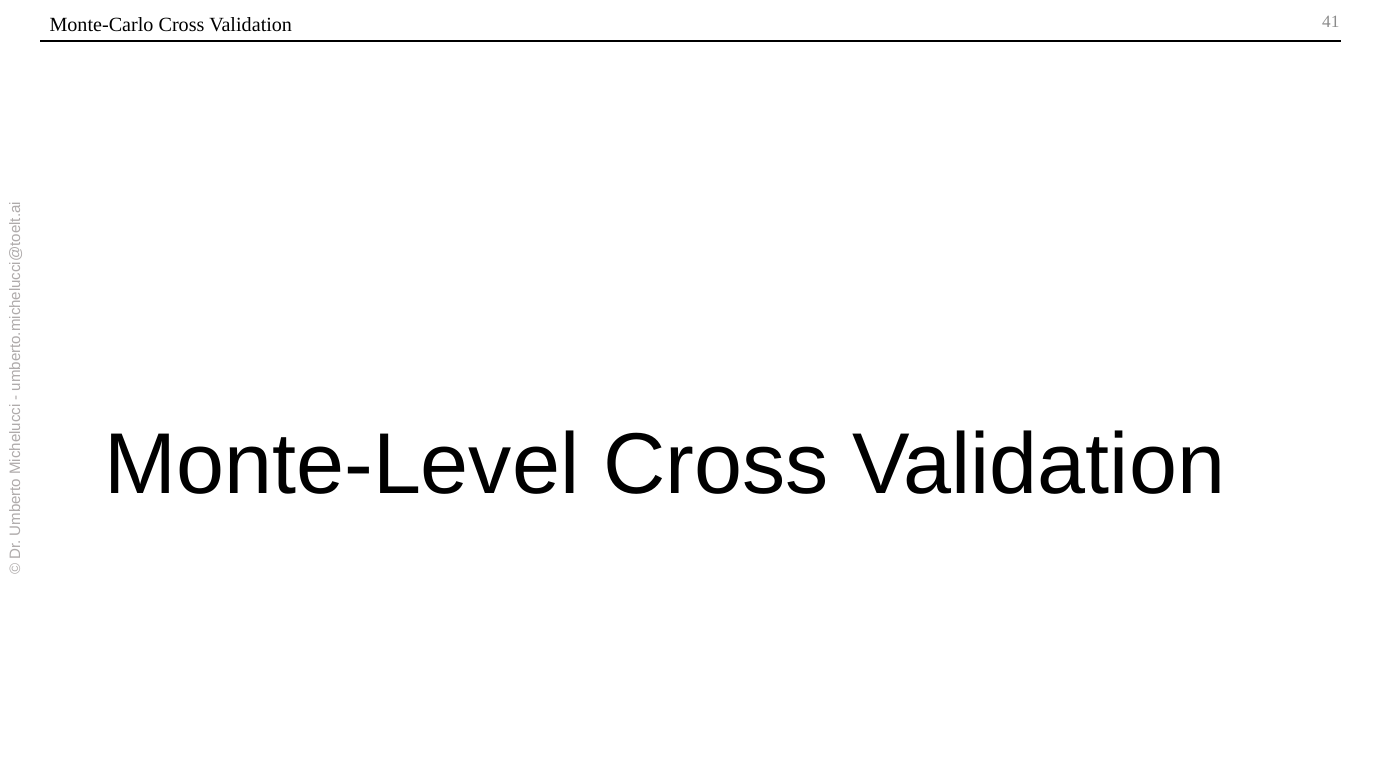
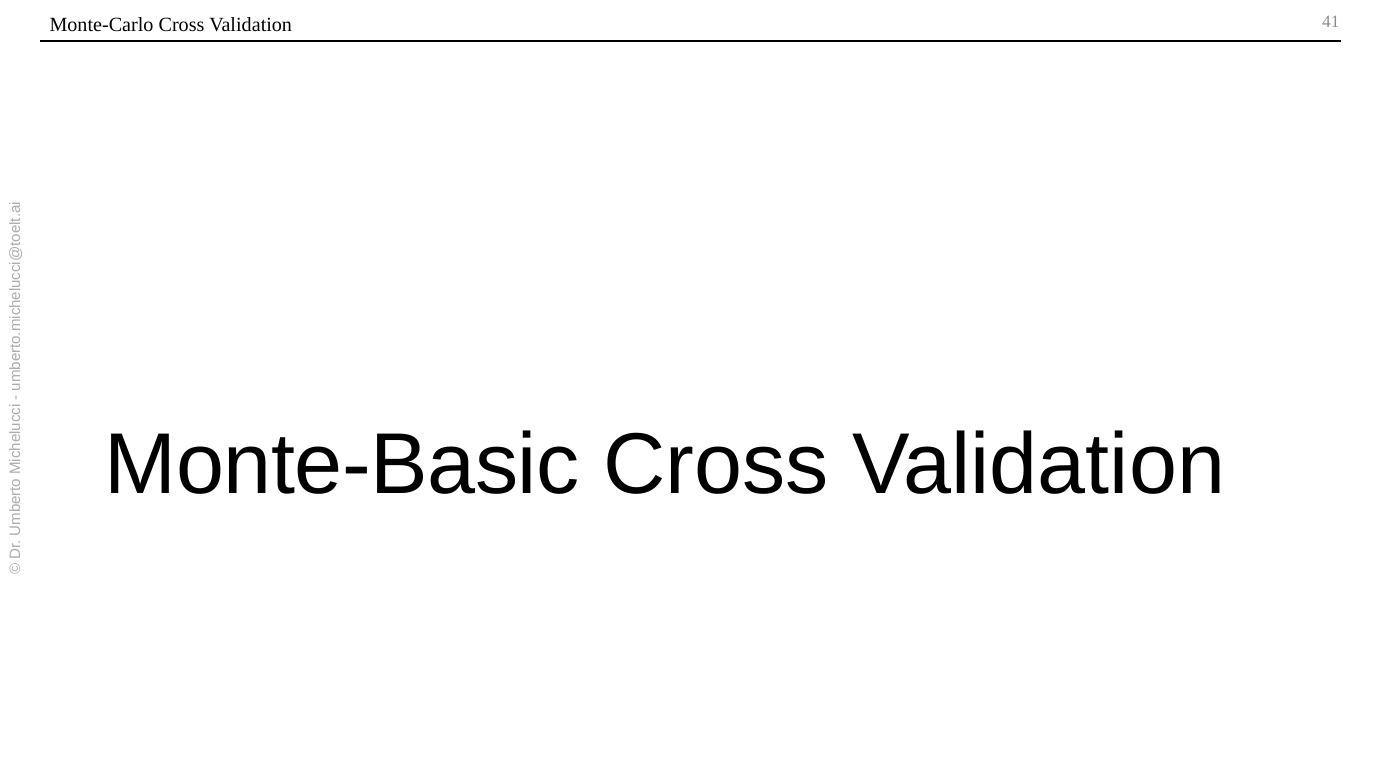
Monte-Level: Monte-Level -> Monte-Basic (342, 464)
